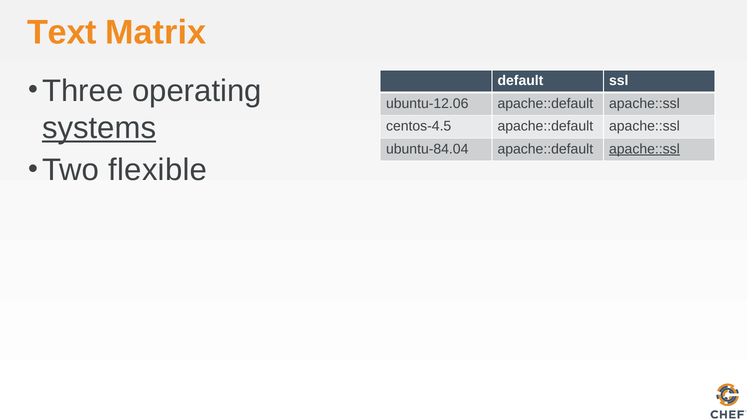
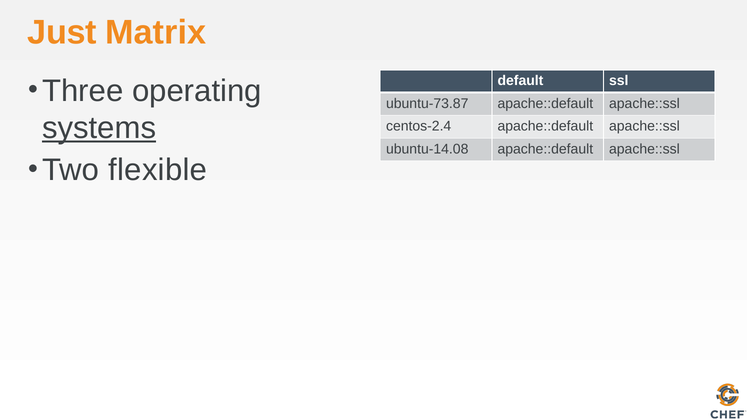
Text: Text -> Just (62, 32)
ubuntu-12.06: ubuntu-12.06 -> ubuntu-73.87 (427, 104)
centos-4.5: centos-4.5 -> centos-2.4 (419, 126)
ubuntu-84.04: ubuntu-84.04 -> ubuntu-14.08 (427, 149)
apache::ssl underline: present -> none (644, 149)
